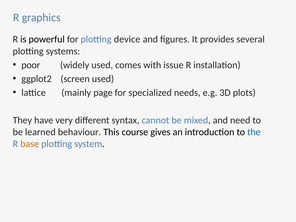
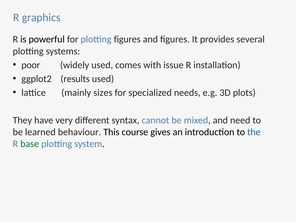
plotting device: device -> figures (127, 39)
screen: screen -> results (75, 79)
page: page -> sizes (103, 93)
base colour: orange -> green (30, 144)
